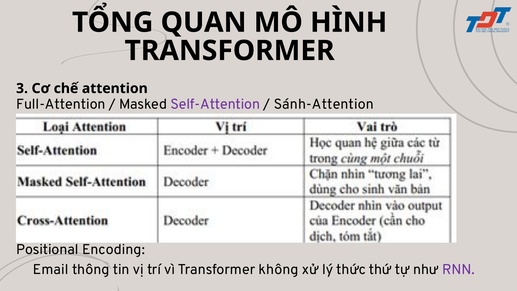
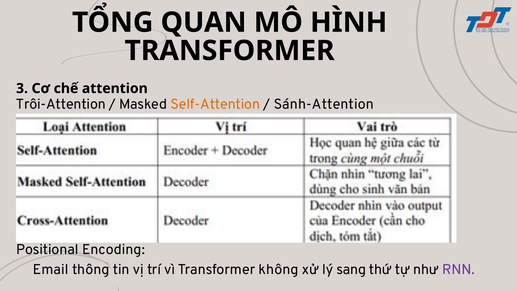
Full-Attention: Full-Attention -> Trôi-Attention (61, 104)
Self-Attention colour: purple -> orange (215, 104)
thức: thức -> sang (351, 269)
